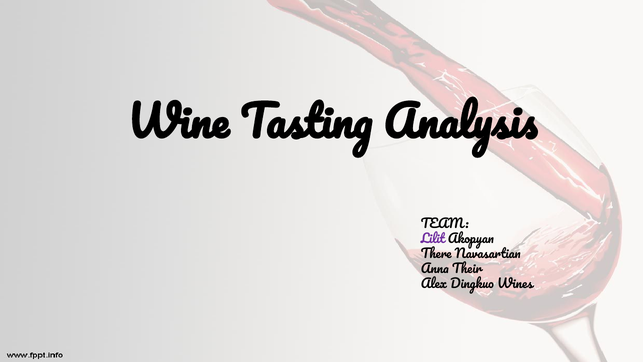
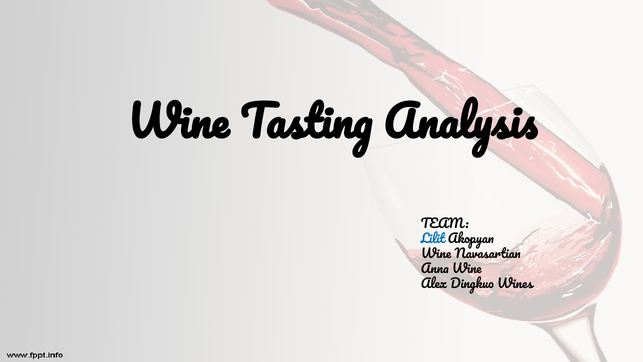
Lilit colour: purple -> blue (433, 239)
There: There -> Wine (436, 254)
Anna Their: Their -> Wine (467, 269)
